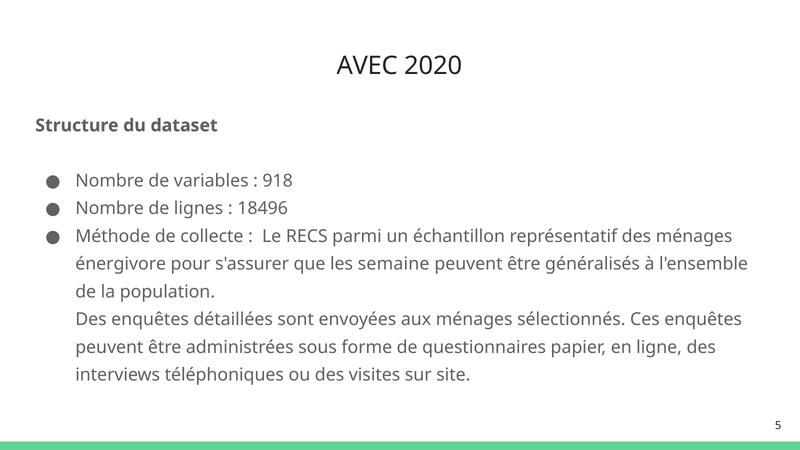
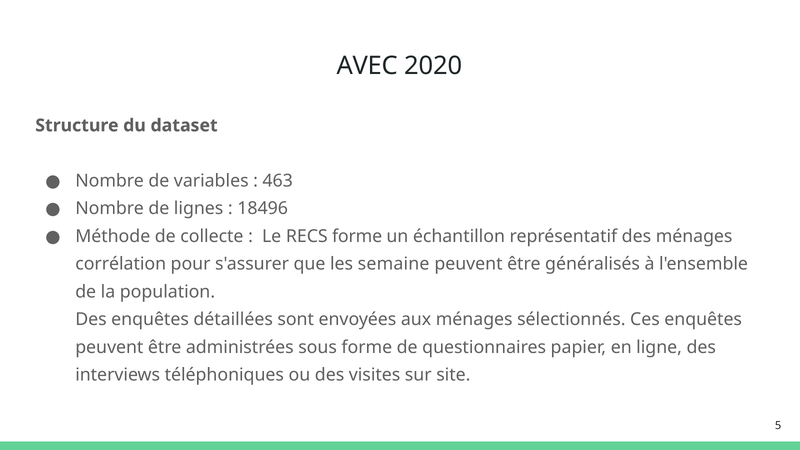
918: 918 -> 463 (278, 181)
RECS parmi: parmi -> forme (357, 236)
énergivore: énergivore -> corrélation (121, 264)
